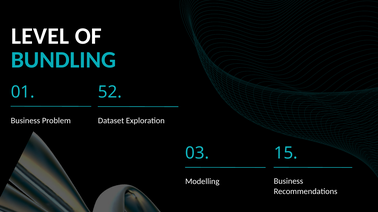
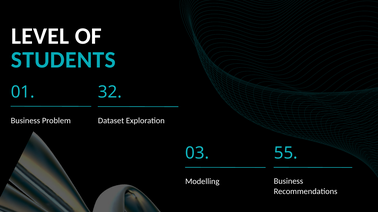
BUNDLING: BUNDLING -> STUDENTS (63, 60)
52: 52 -> 32 (110, 92)
15: 15 -> 55 (286, 153)
